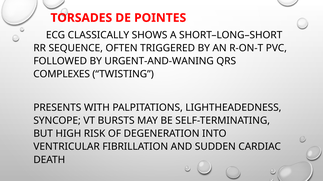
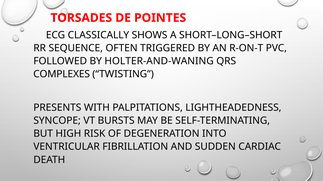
URGENT‑AND‑WANING: URGENT‑AND‑WANING -> HOLTER‑AND‑WANING (159, 61)
